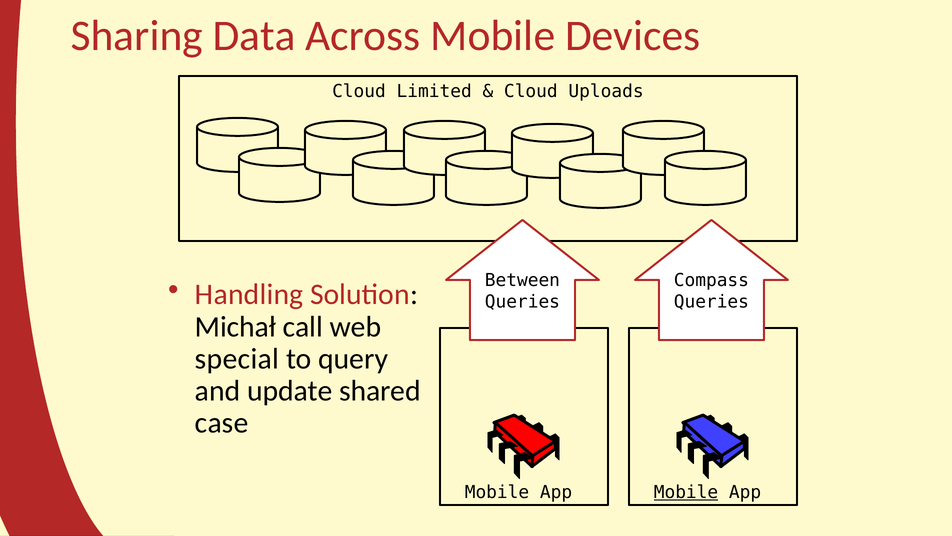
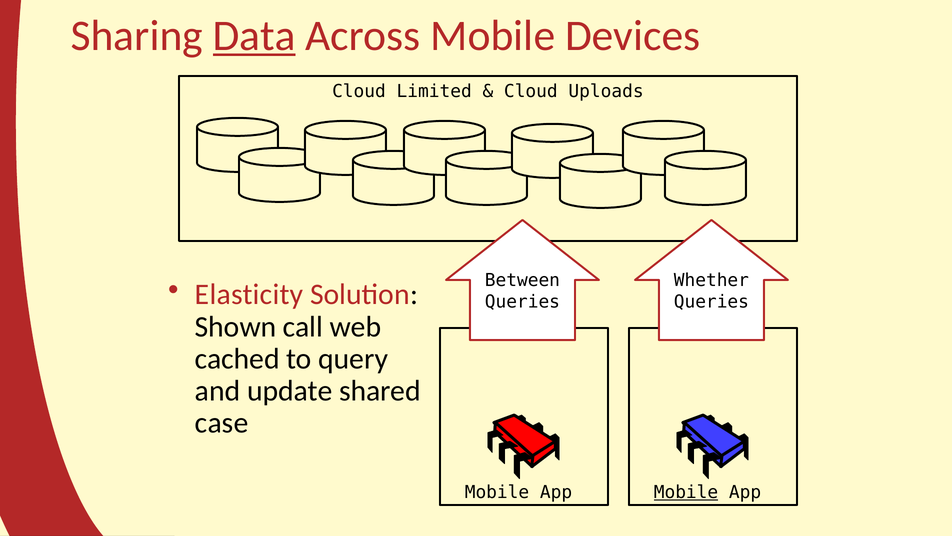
Data underline: none -> present (254, 36)
Compass: Compass -> Whether (711, 280)
Handling: Handling -> Elasticity (249, 294)
Michał: Michał -> Shown (236, 326)
special: special -> cached (237, 359)
